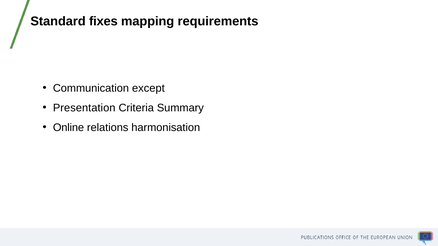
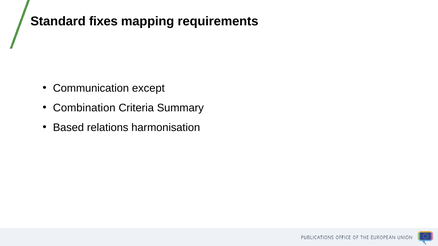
Presentation: Presentation -> Combination (84, 108)
Online: Online -> Based (68, 128)
